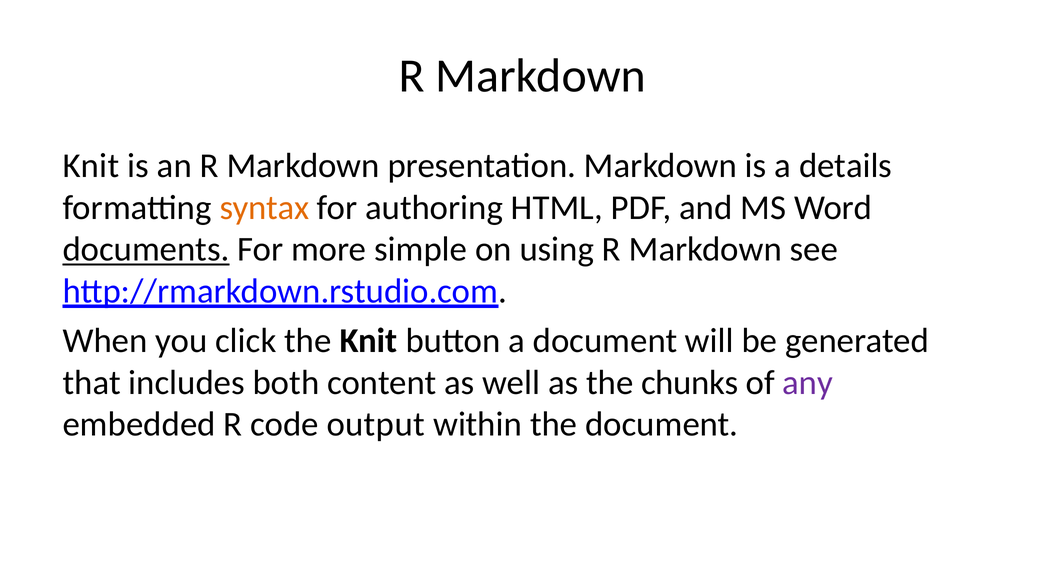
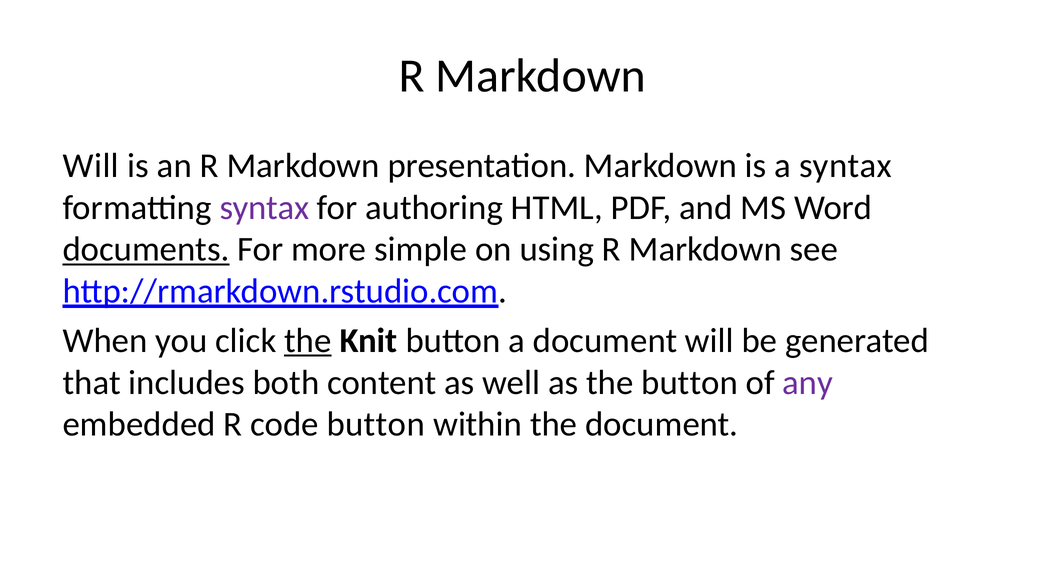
Knit: Knit -> Will (91, 166)
a details: details -> syntax (845, 166)
syntax colour: orange -> purple (264, 208)
the underline: none -> present (308, 341)
the chunks: chunks -> button (690, 382)
code output: output -> button (376, 424)
